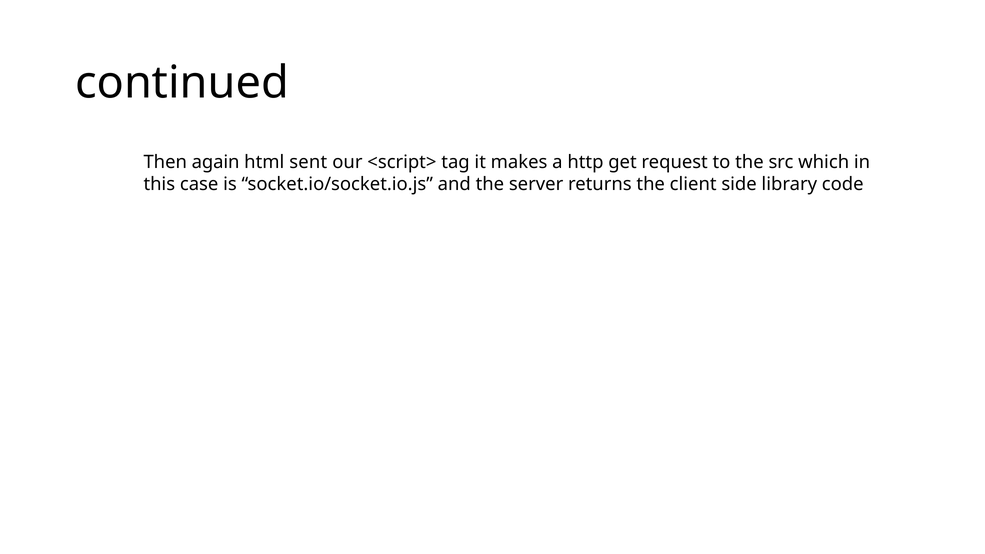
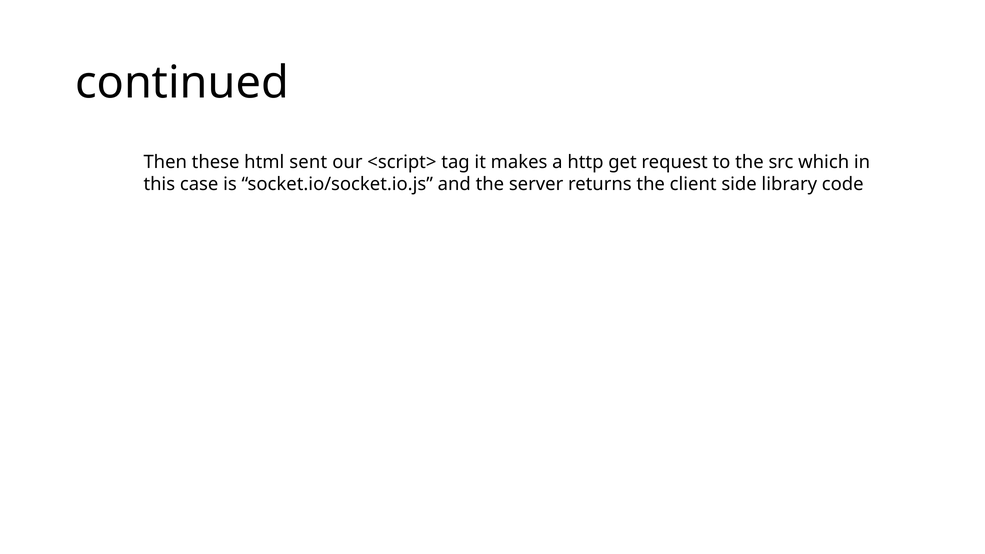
again: again -> these (216, 162)
